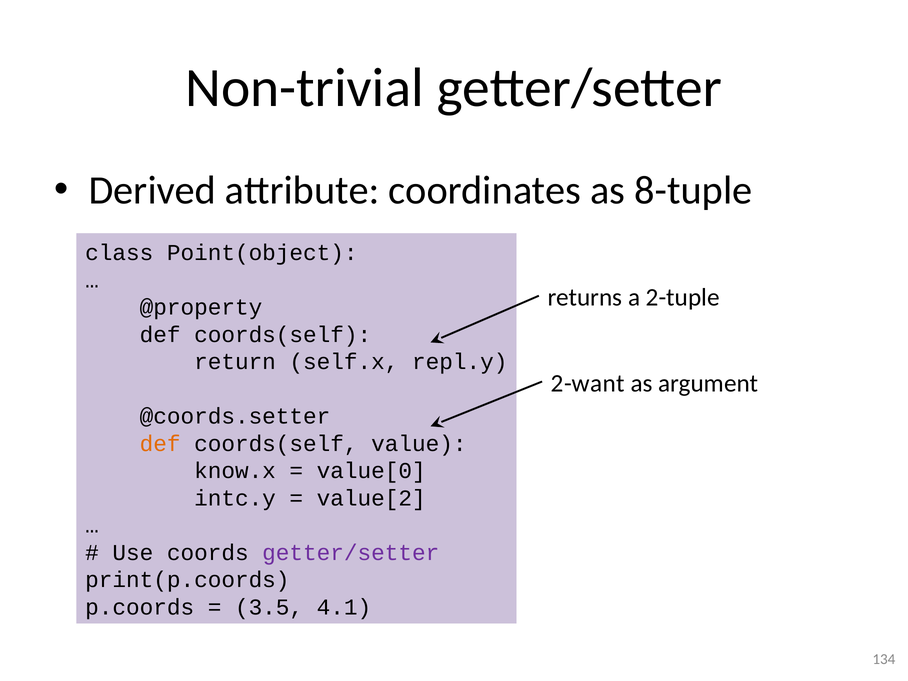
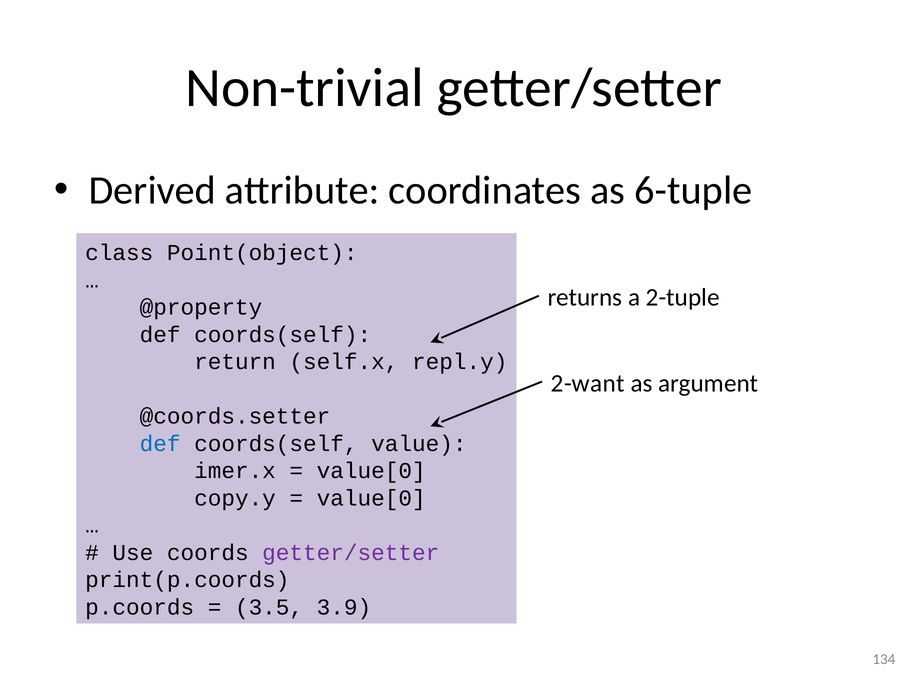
8-tuple: 8-tuple -> 6-tuple (693, 190)
def colour: orange -> blue (160, 444)
know.x: know.x -> imer.x (235, 471)
intc.y: intc.y -> copy.y (235, 498)
value[2: value[2 -> value[0 (371, 498)
4.1: 4.1 -> 3.9 (344, 607)
